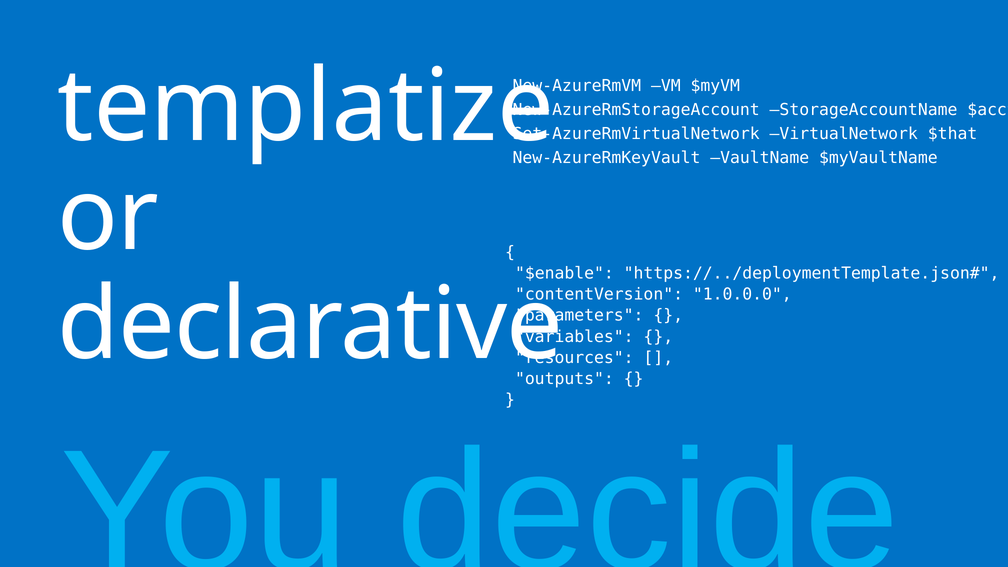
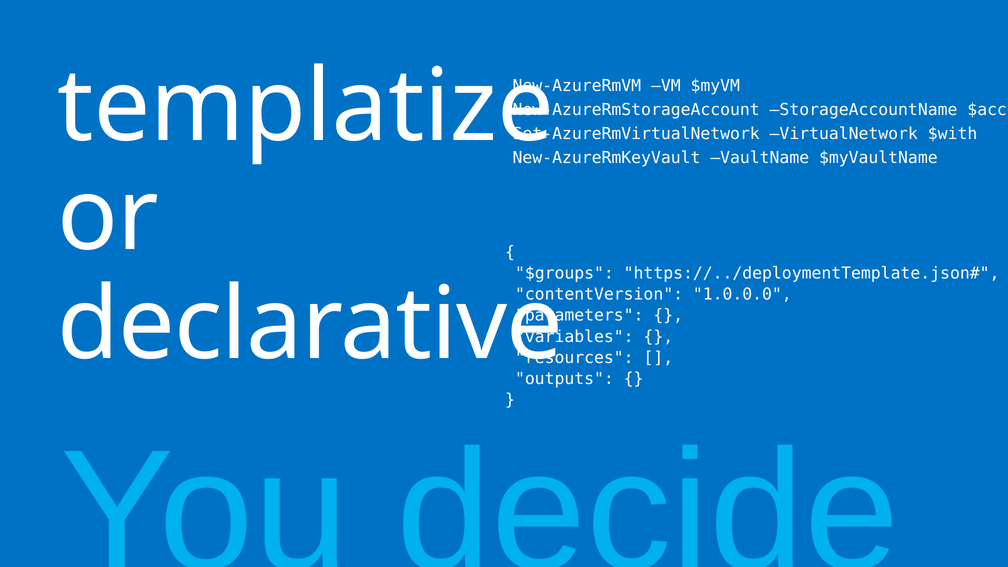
$that: $that -> $with (953, 134)
$enable: $enable -> $groups (564, 273)
